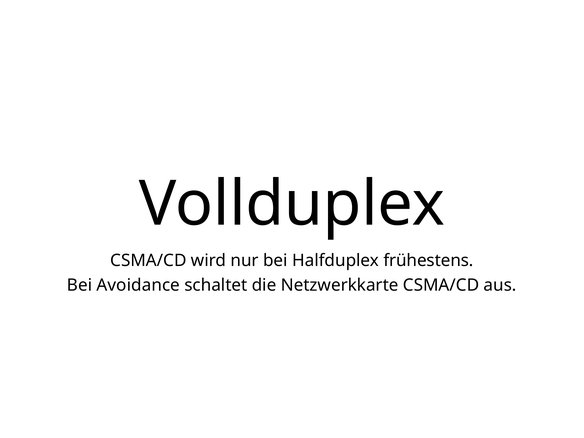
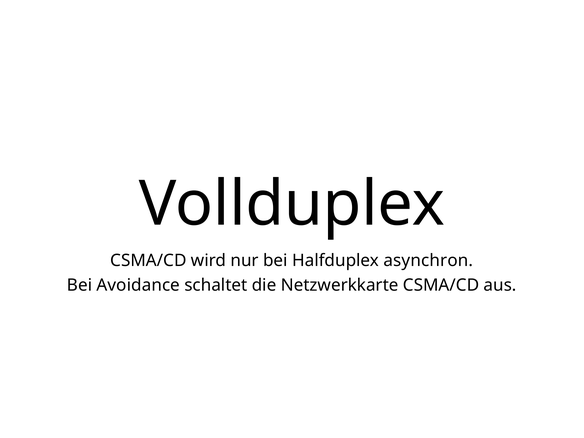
frühestens: frühestens -> asynchron (428, 261)
